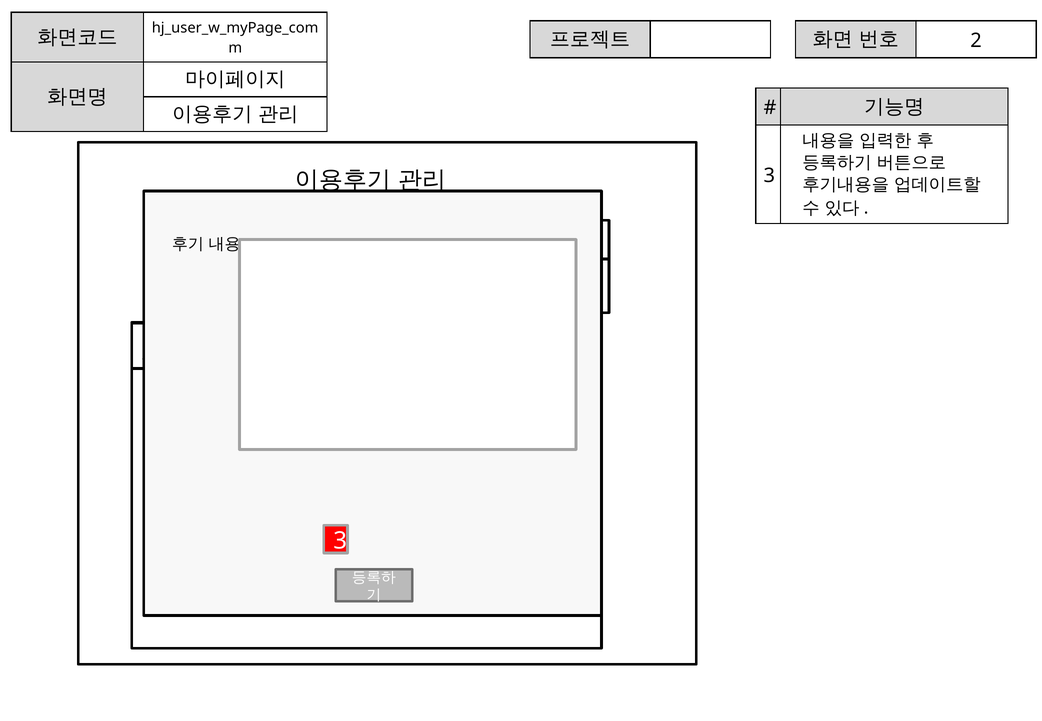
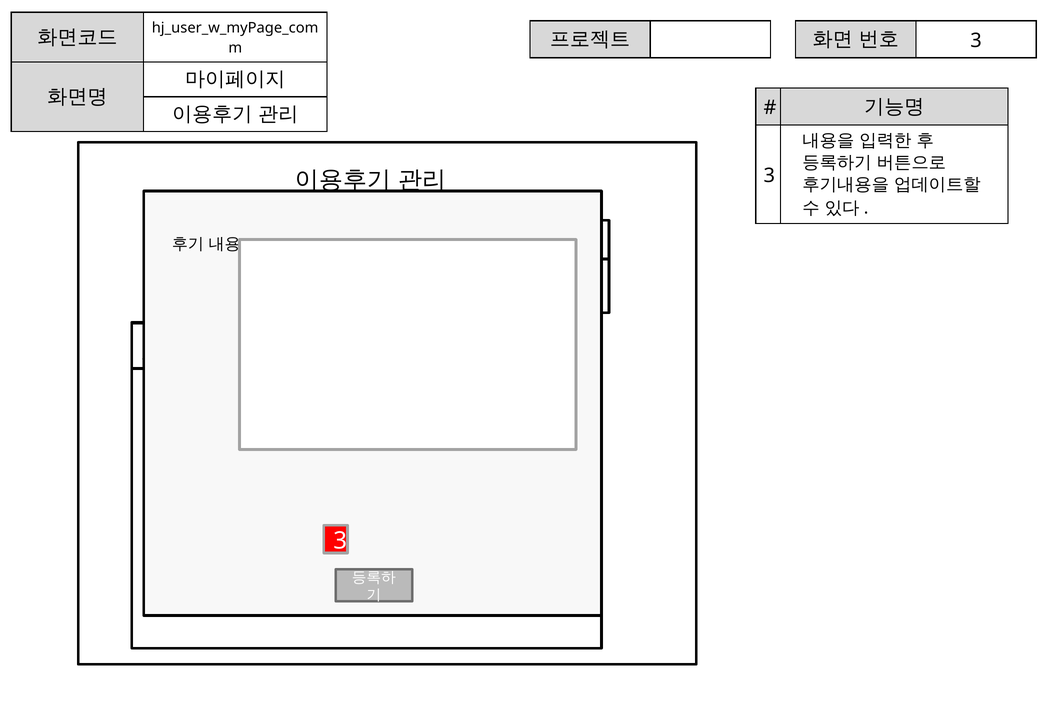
2: 2 -> 3 (976, 40)
